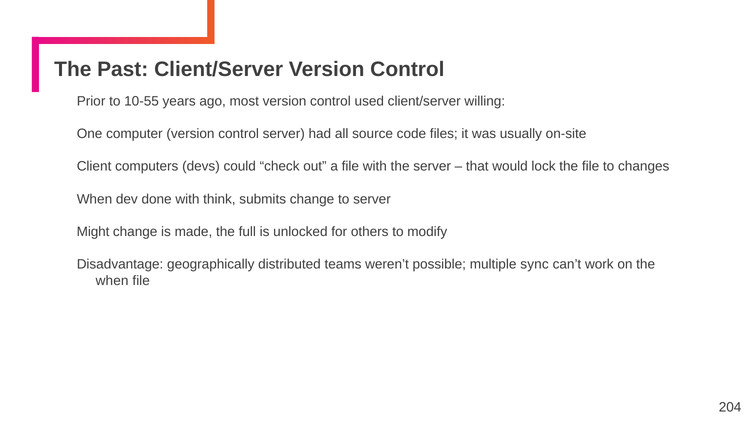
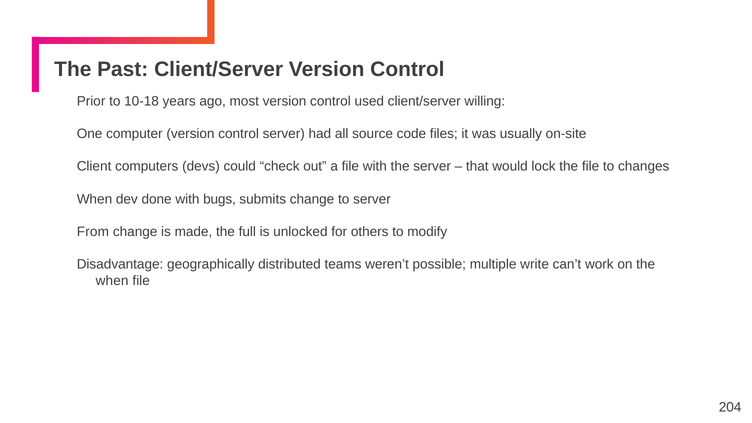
10-55: 10-55 -> 10-18 (142, 101)
think: think -> bugs (219, 199)
Might: Might -> From (93, 232)
sync: sync -> write (535, 264)
